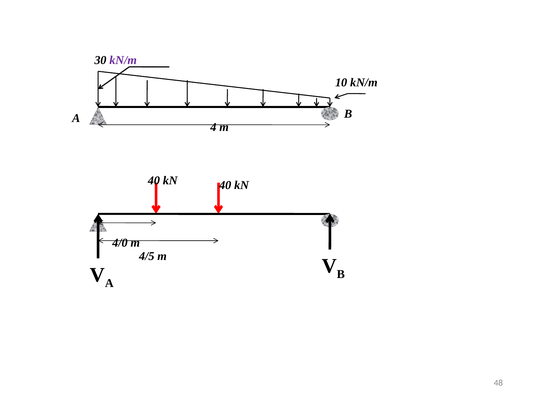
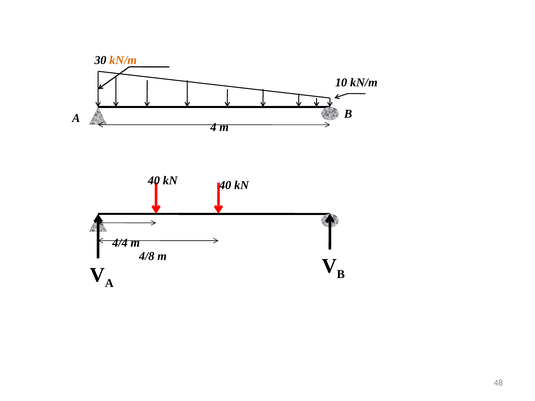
kN/m colour: purple -> orange (123, 60)
4/0: 4/0 -> 4/4 (120, 243)
4/5: 4/5 -> 4/8 (147, 257)
